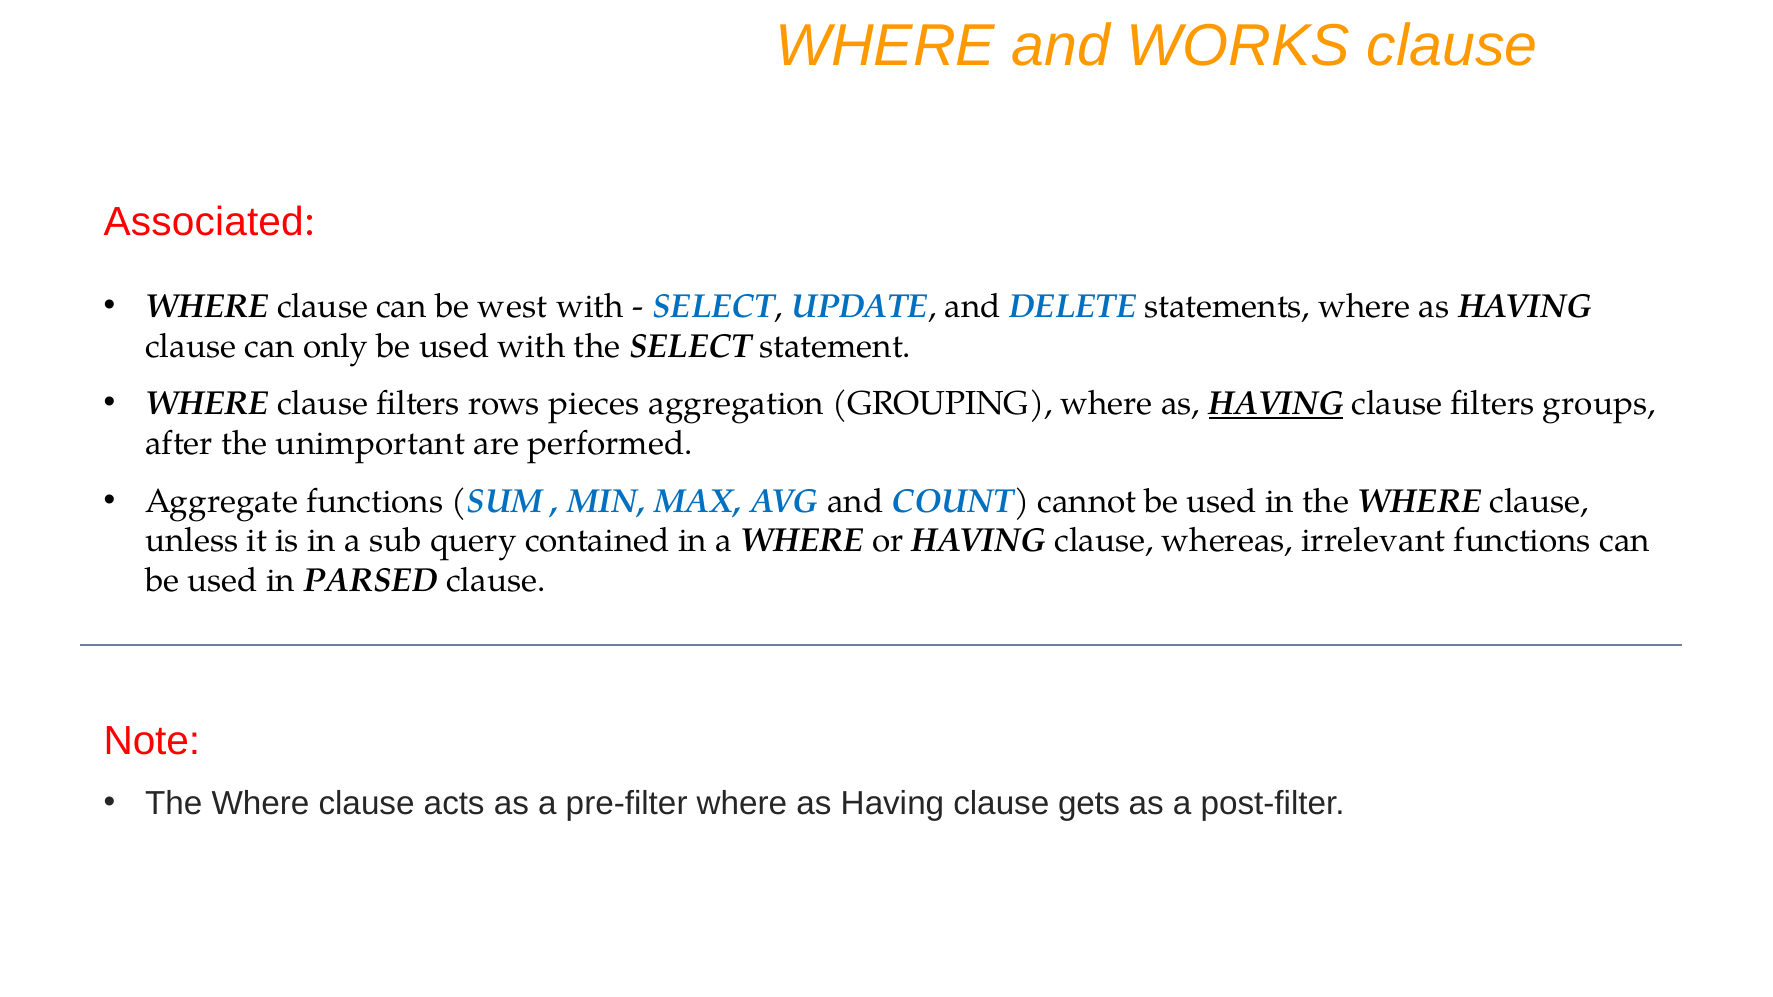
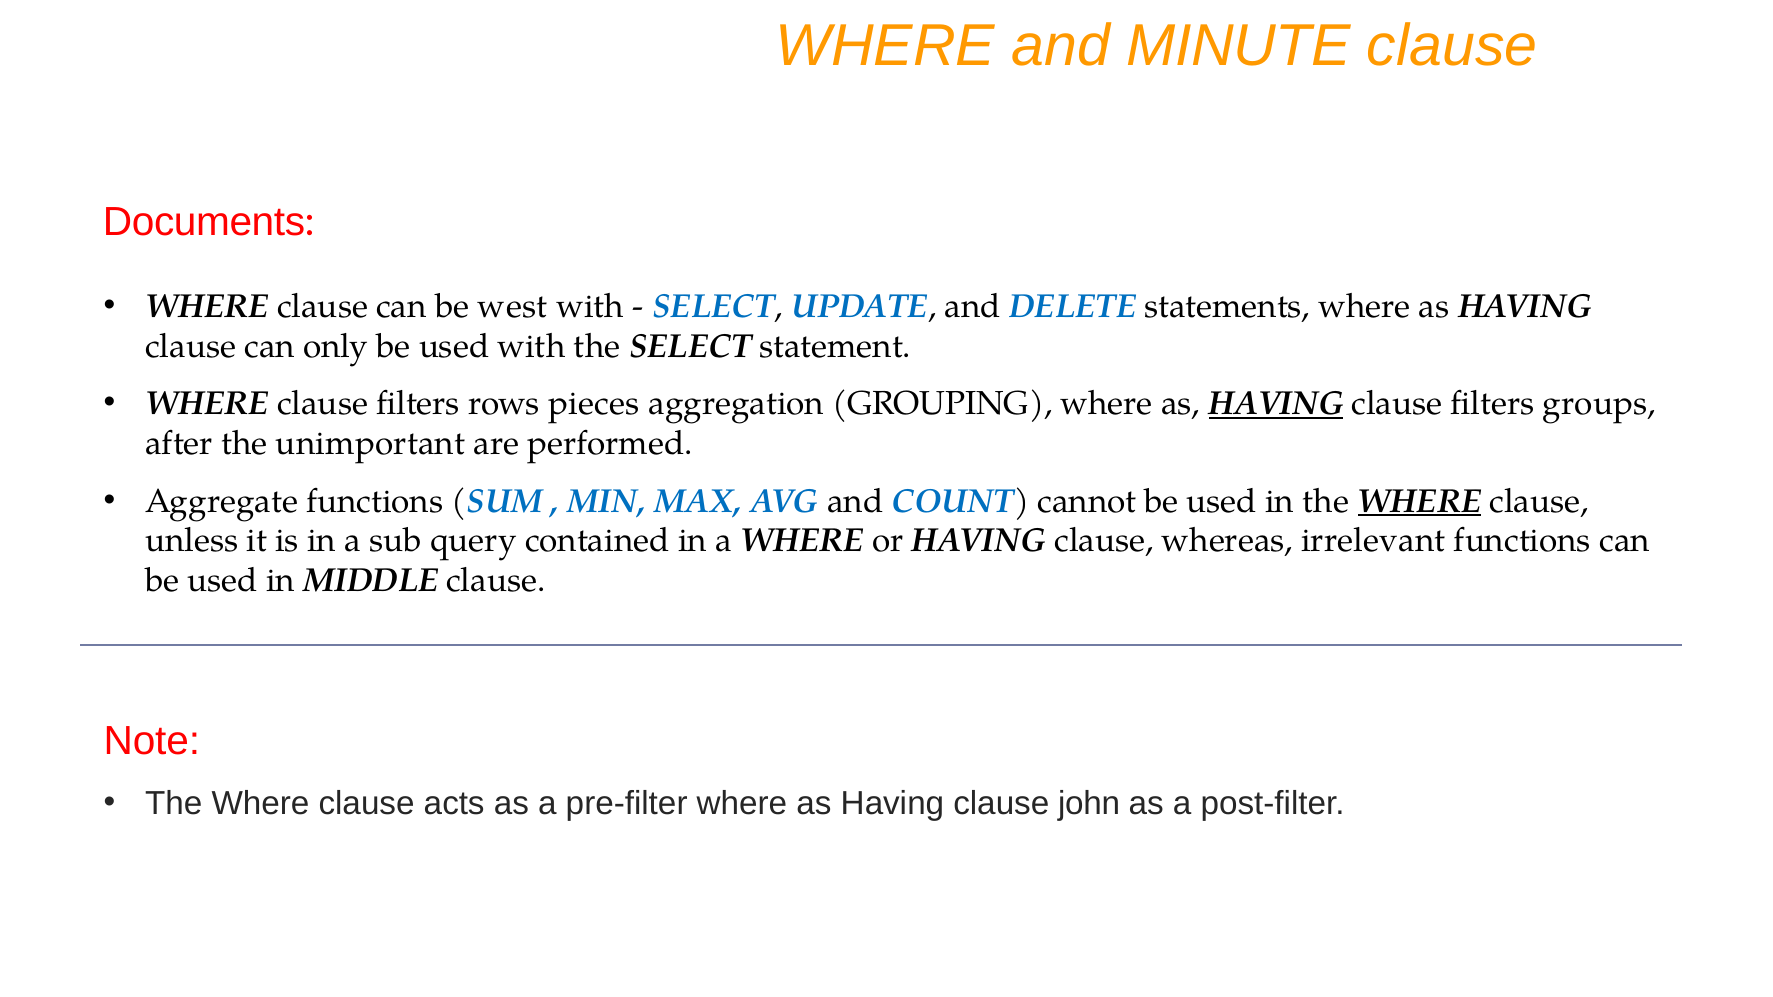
WORKS: WORKS -> MINUTE (1239, 46)
Associated: Associated -> Documents (204, 222)
WHERE underline: none -> present (1420, 501)
PARSED: PARSED -> MIDDLE (371, 581)
gets: gets -> john (1089, 803)
